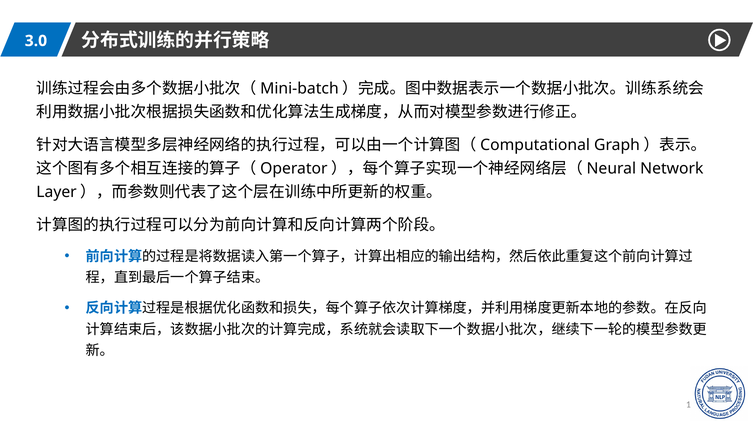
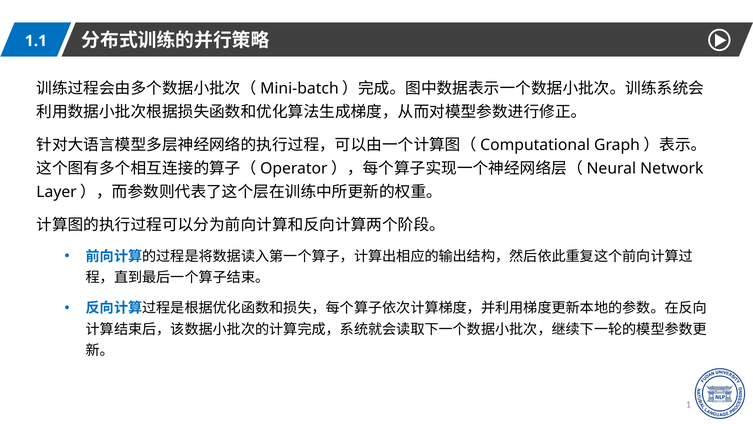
3.0: 3.0 -> 1.1 (36, 41)
